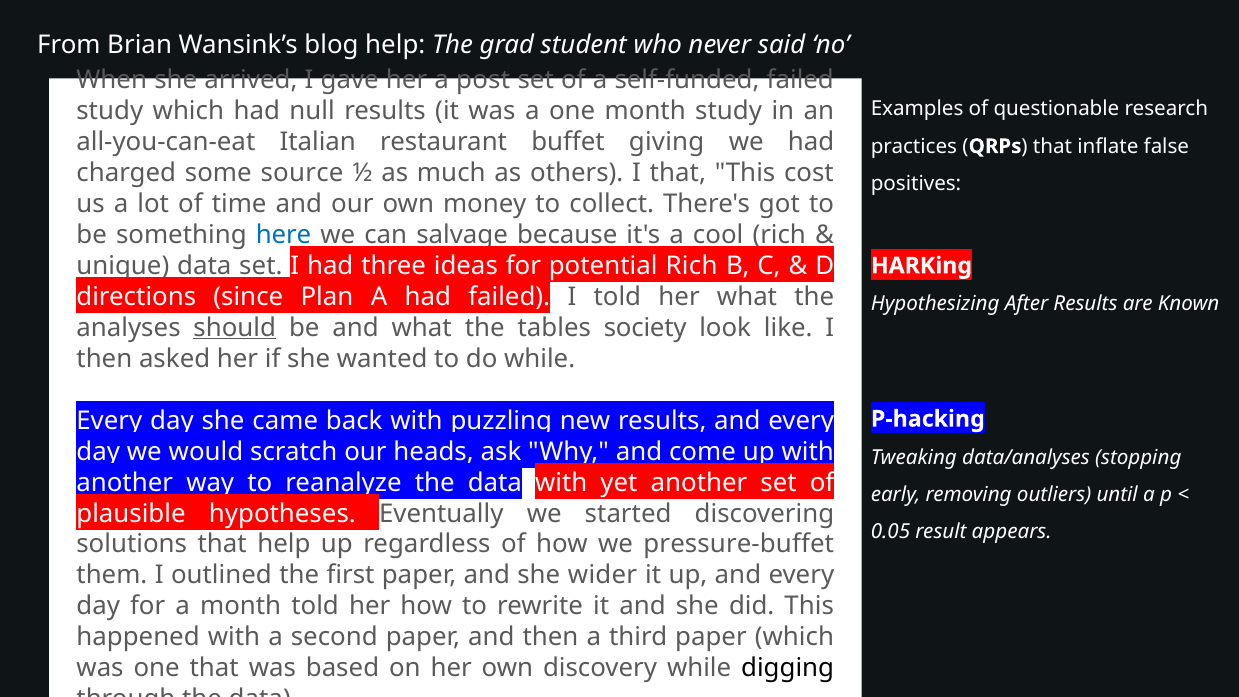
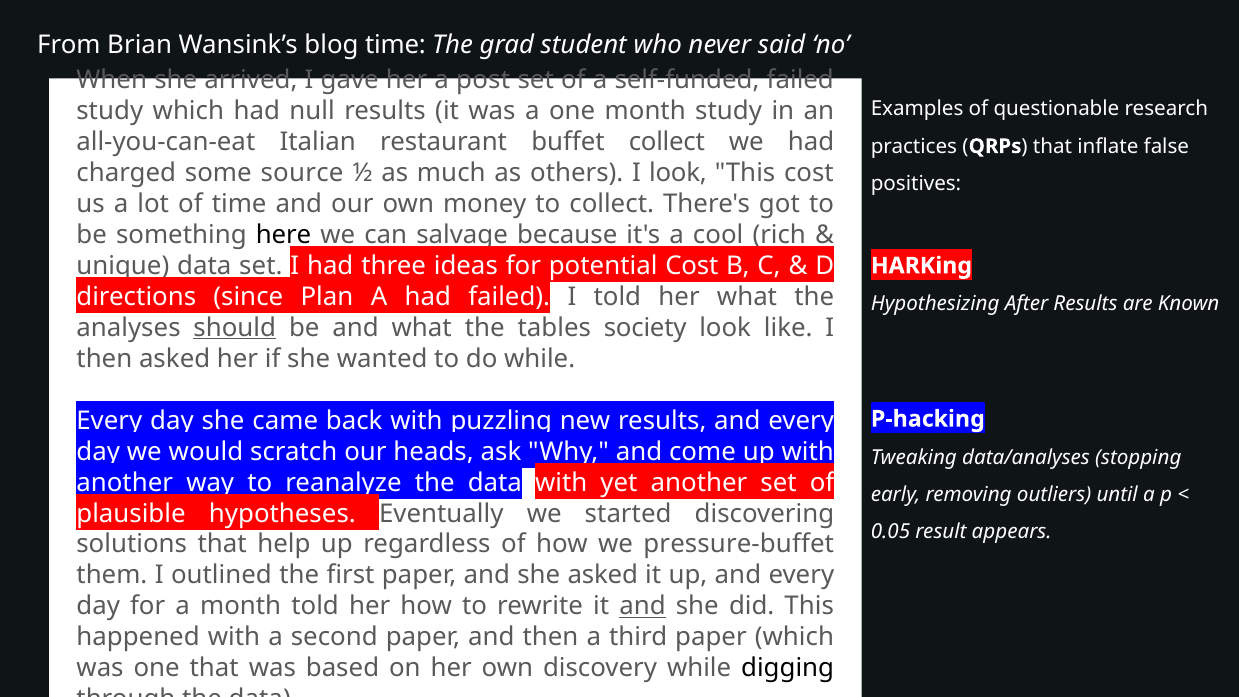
blog help: help -> time (395, 45)
buffet giving: giving -> collect (667, 142)
I that: that -> look (678, 173)
here colour: blue -> black (283, 235)
potential Rich: Rich -> Cost (692, 266)
she wider: wider -> asked (603, 575)
and underline: none -> present (643, 606)
